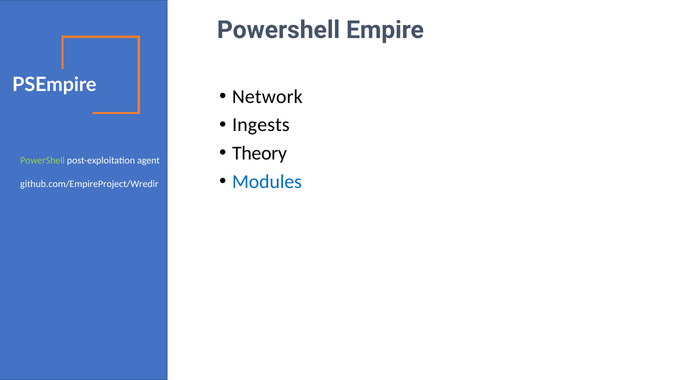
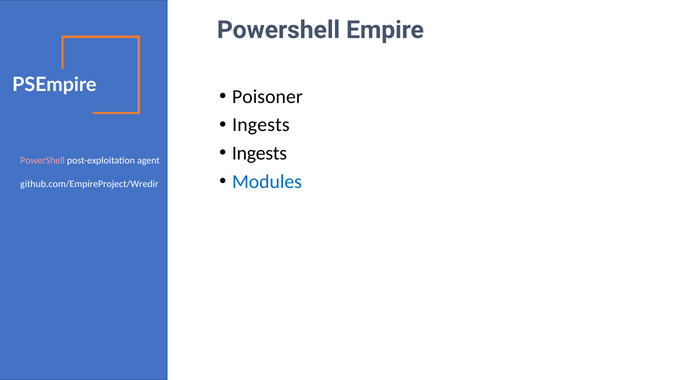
Network: Network -> Poisoner (267, 97)
Theory: Theory -> Ingests (259, 153)
PowerShell colour: light green -> pink (43, 160)
